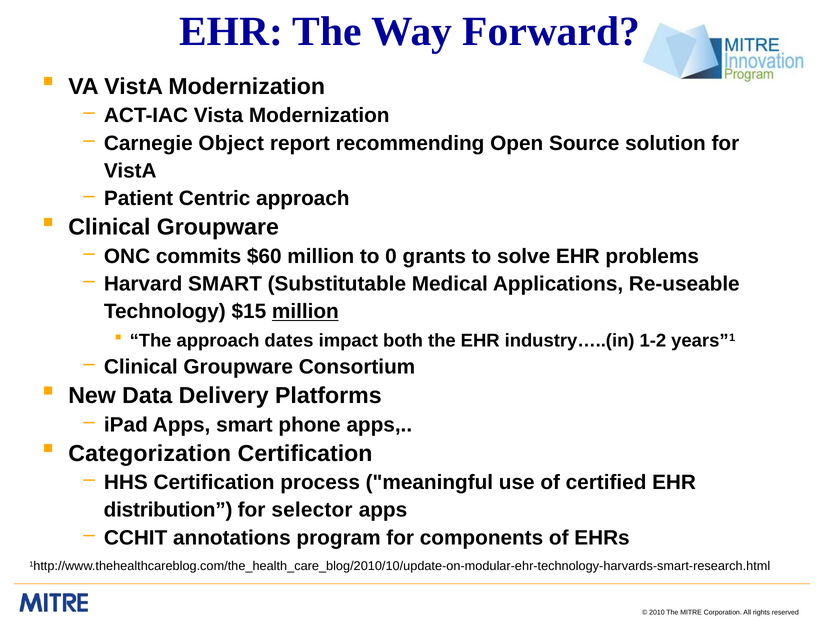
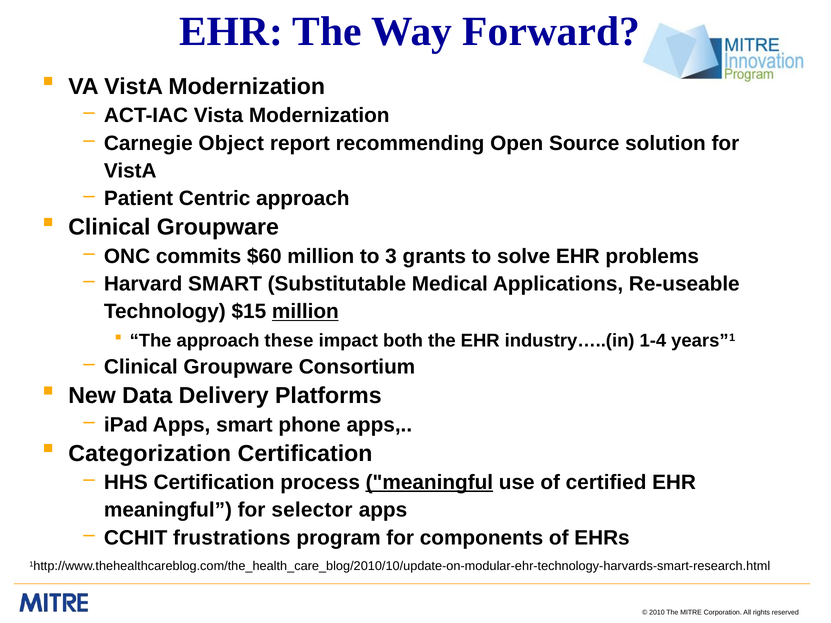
0: 0 -> 3 (391, 256)
dates: dates -> these (289, 341)
1-2: 1-2 -> 1-4 (653, 341)
meaningful underline: none -> present (429, 483)
distribution: distribution -> meaningful (168, 510)
annotations: annotations -> frustrations (232, 538)
